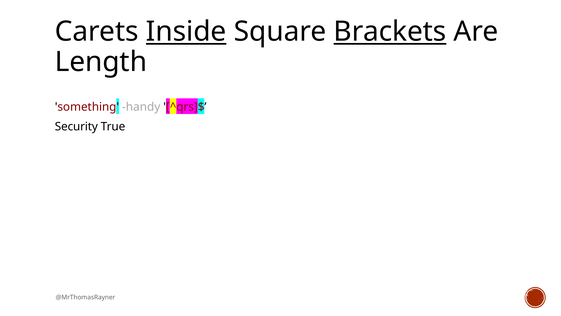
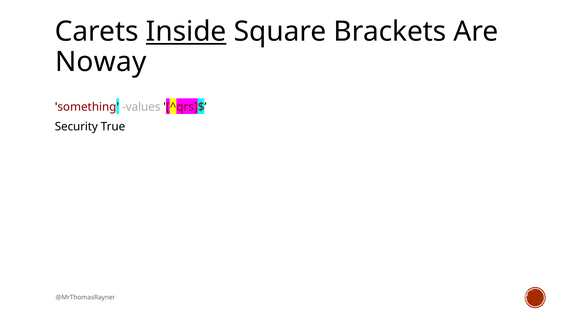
Brackets underline: present -> none (390, 32)
Length: Length -> Noway (101, 62)
handy: handy -> values (141, 107)
